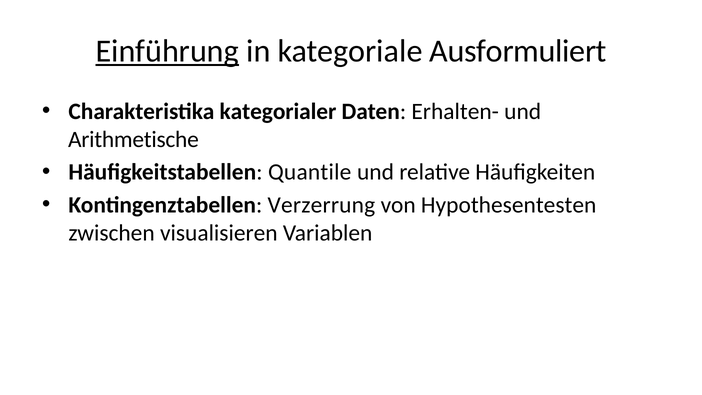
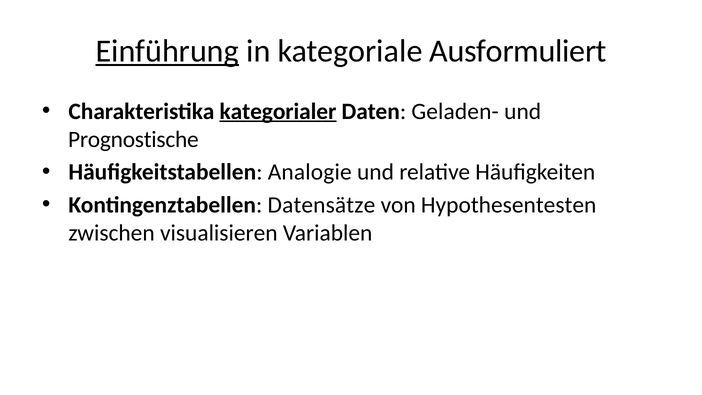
kategorialer underline: none -> present (278, 111)
Erhalten-: Erhalten- -> Geladen- (455, 111)
Arithmetische: Arithmetische -> Prognostische (133, 139)
Quantile: Quantile -> Analogie (310, 172)
Verzerrung: Verzerrung -> Datensätze (321, 205)
